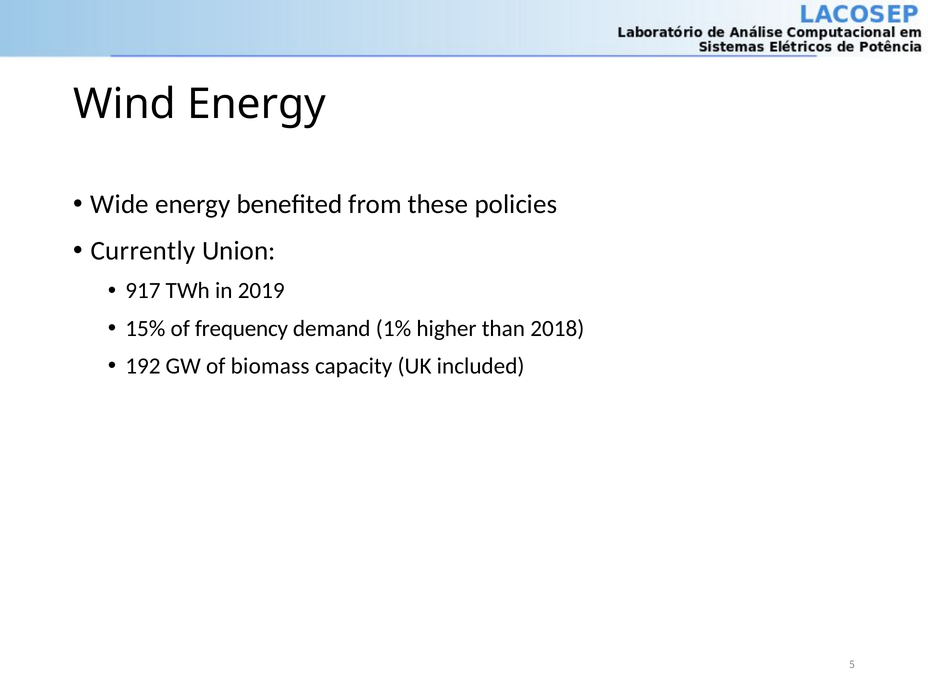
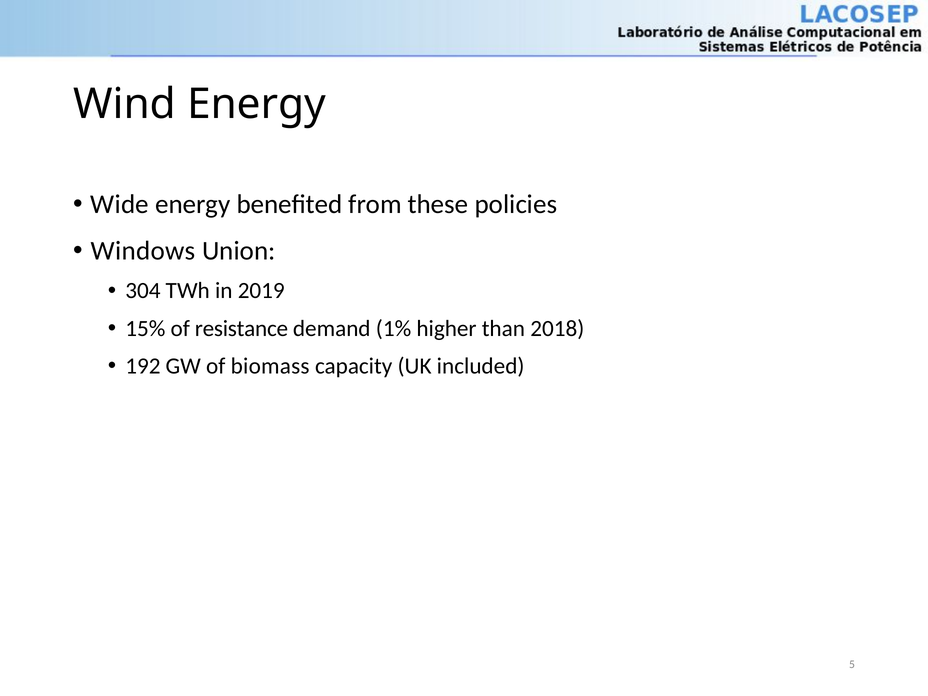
Currently: Currently -> Windows (143, 251)
917: 917 -> 304 (143, 291)
frequency: frequency -> resistance (241, 328)
